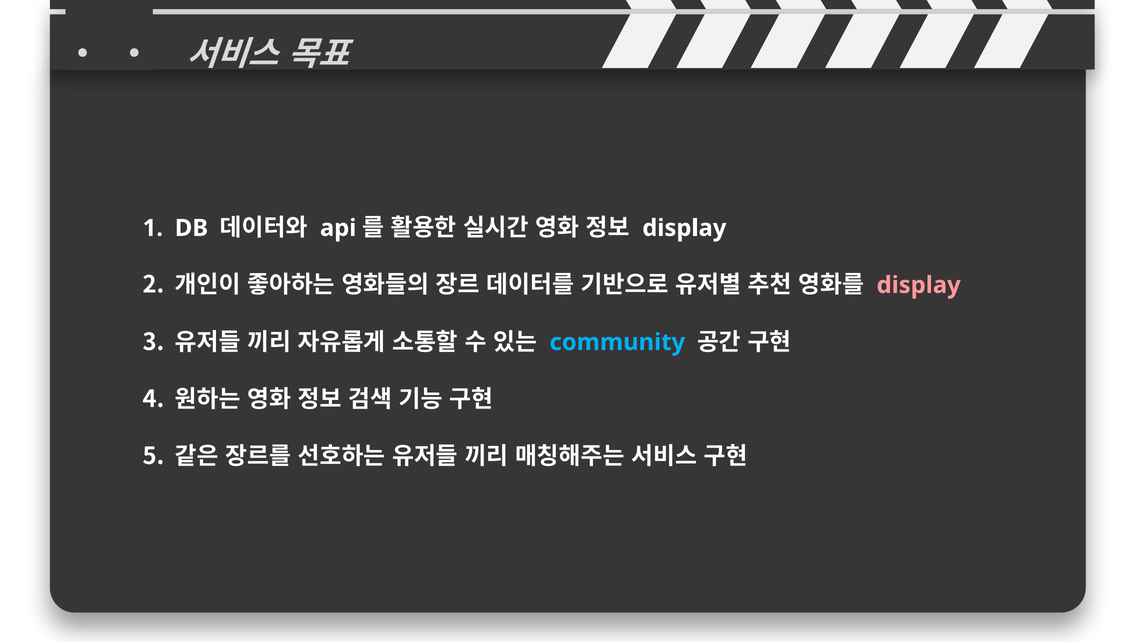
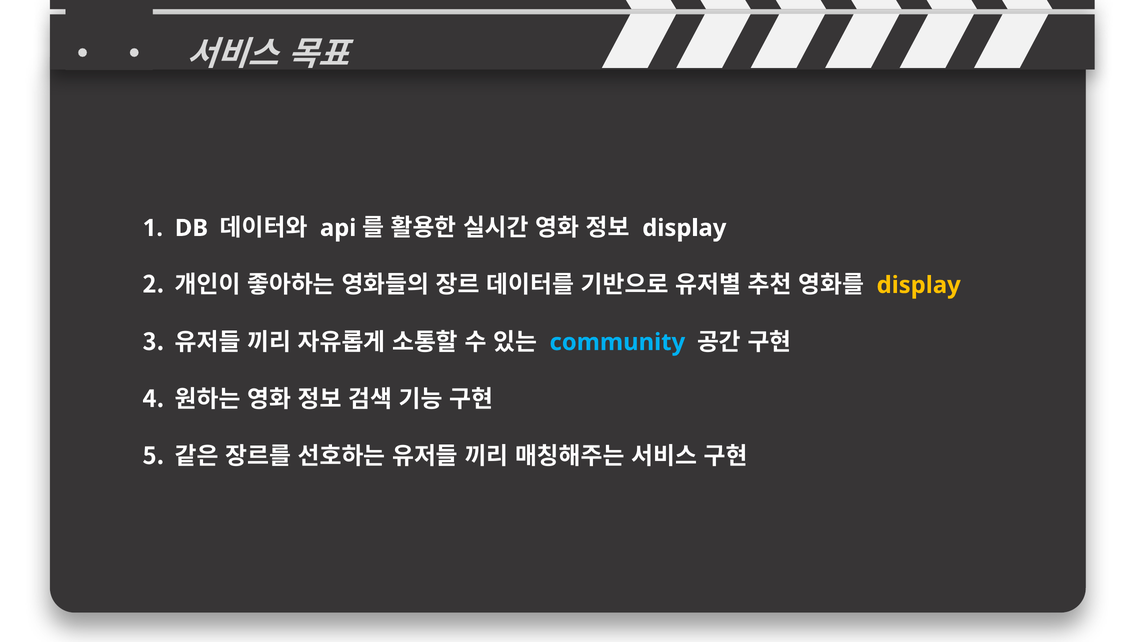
display colour: pink -> yellow (919, 285)
